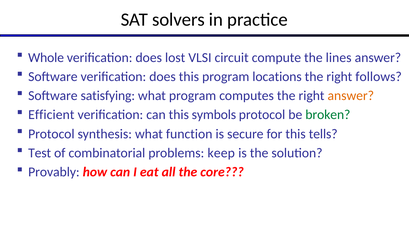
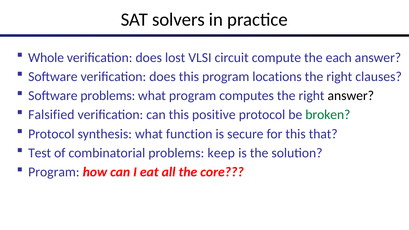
lines: lines -> each (339, 58)
follows: follows -> clauses (379, 77)
Software satisfying: satisfying -> problems (108, 96)
answer colour: orange -> black (351, 96)
Efficient: Efficient -> Falsified (51, 115)
symbols: symbols -> positive (214, 115)
tells: tells -> that (323, 134)
Provably: Provably -> Program (54, 172)
